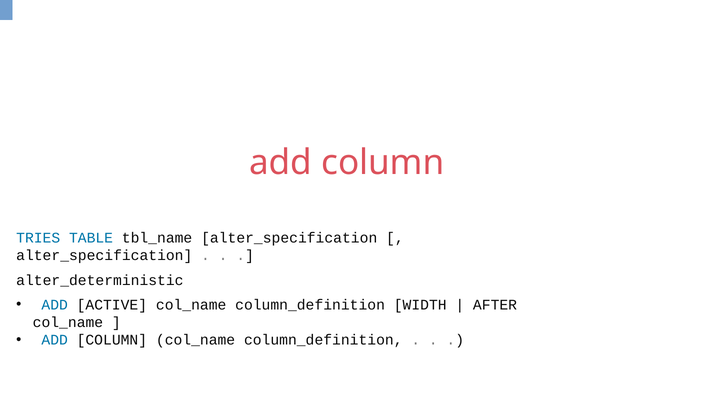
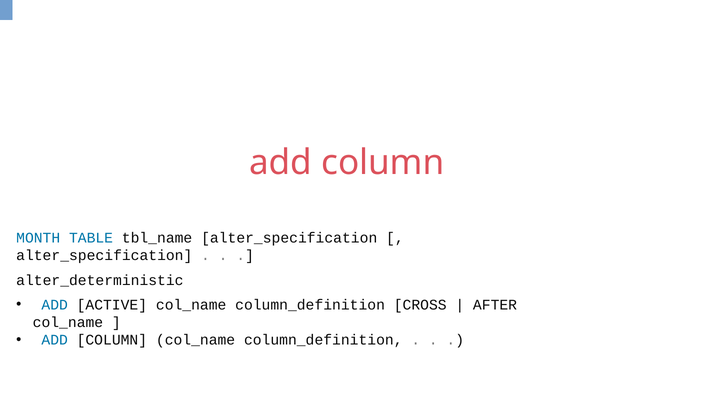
TRIES: TRIES -> MONTH (38, 238)
WIDTH: WIDTH -> CROSS (420, 304)
